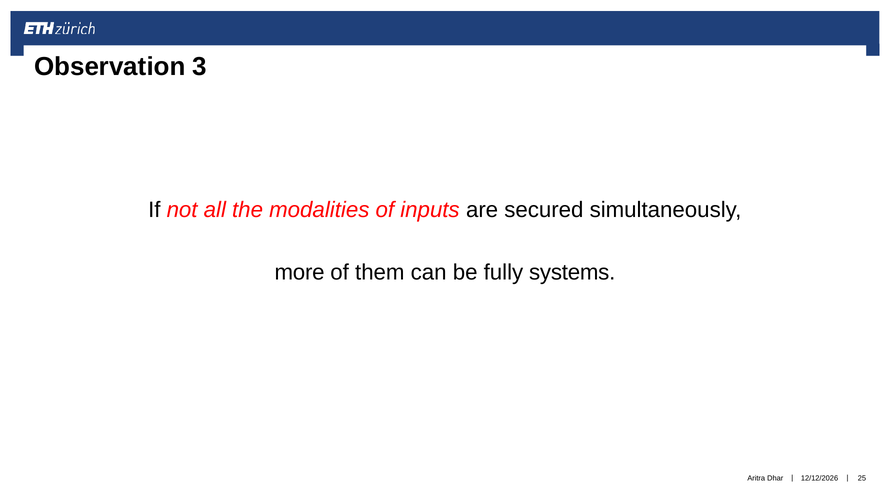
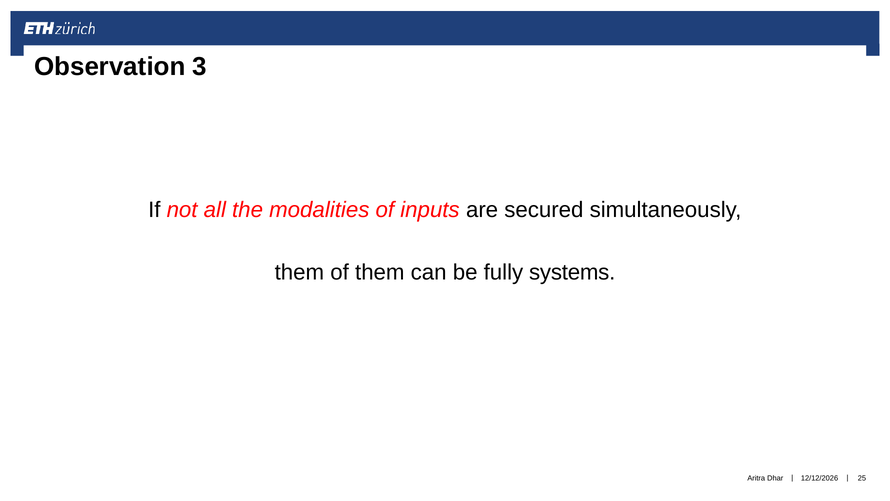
more: more -> them (299, 272)
